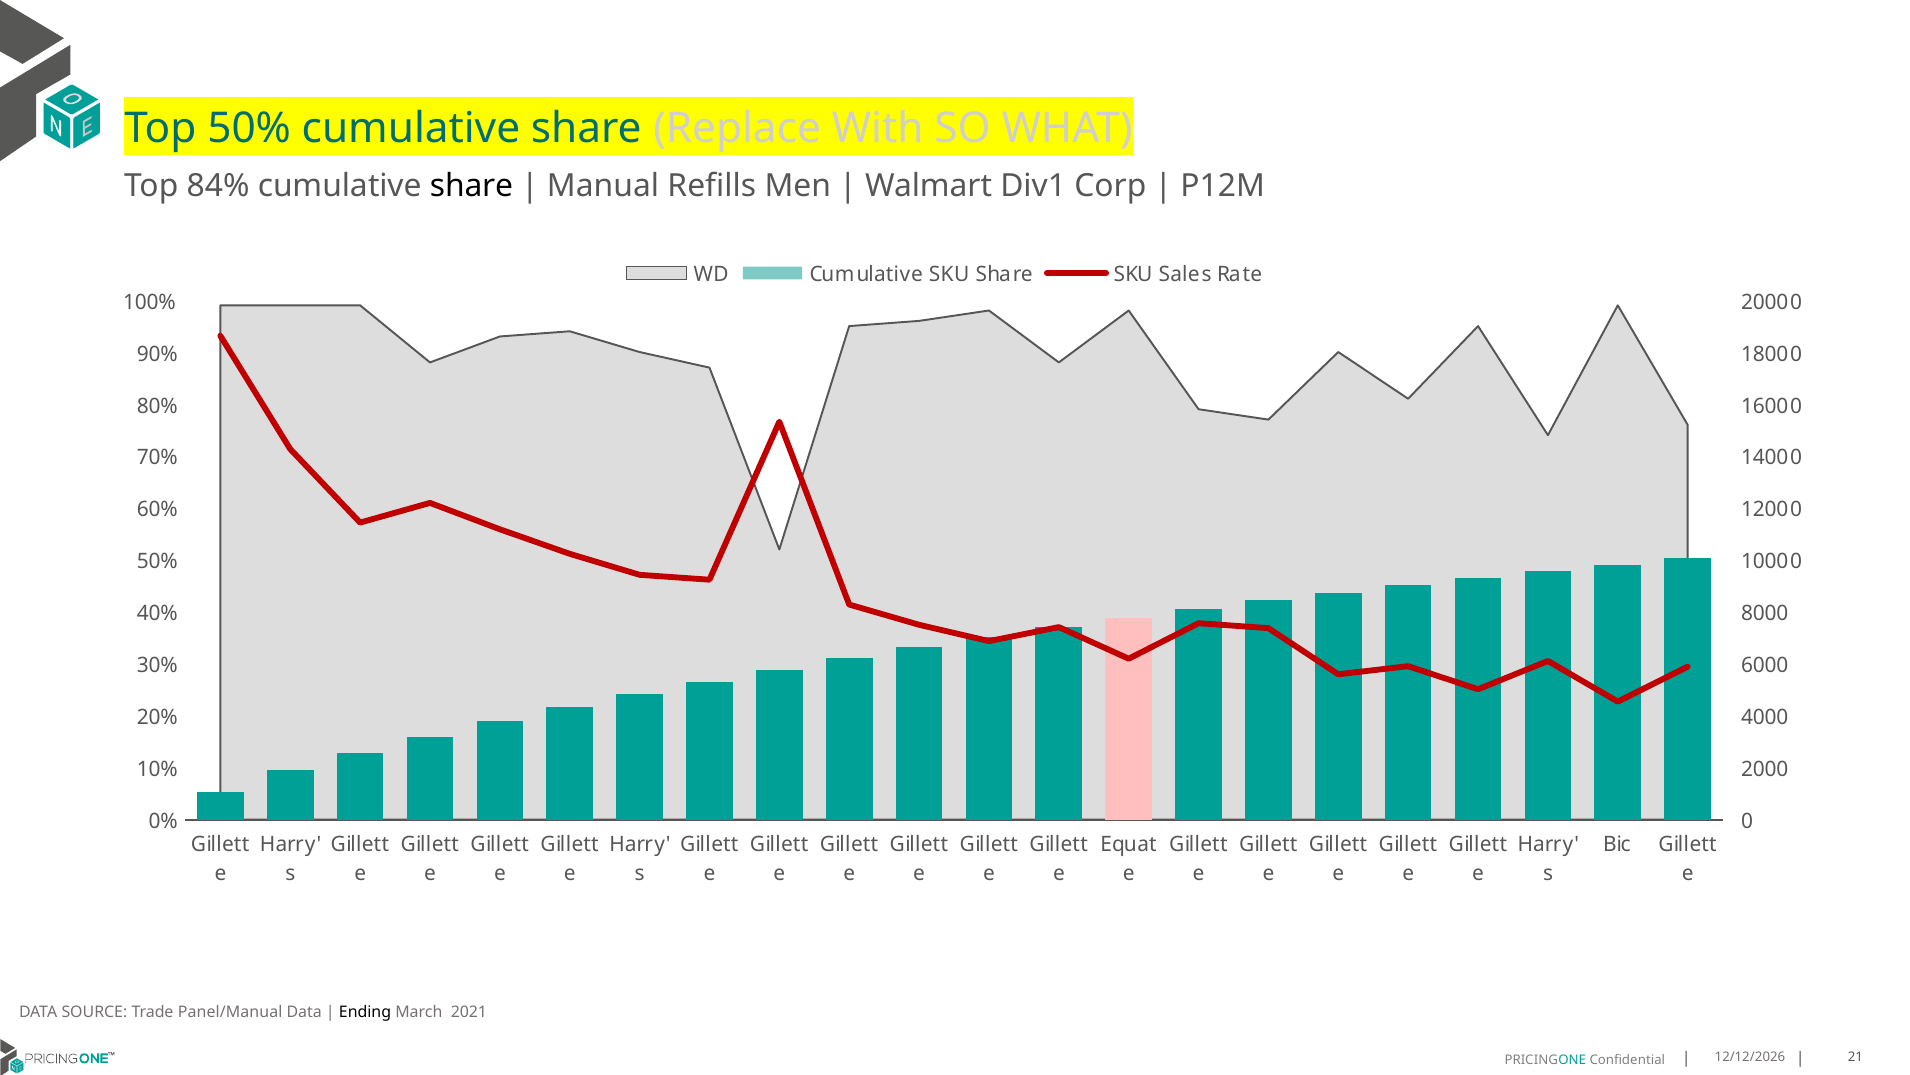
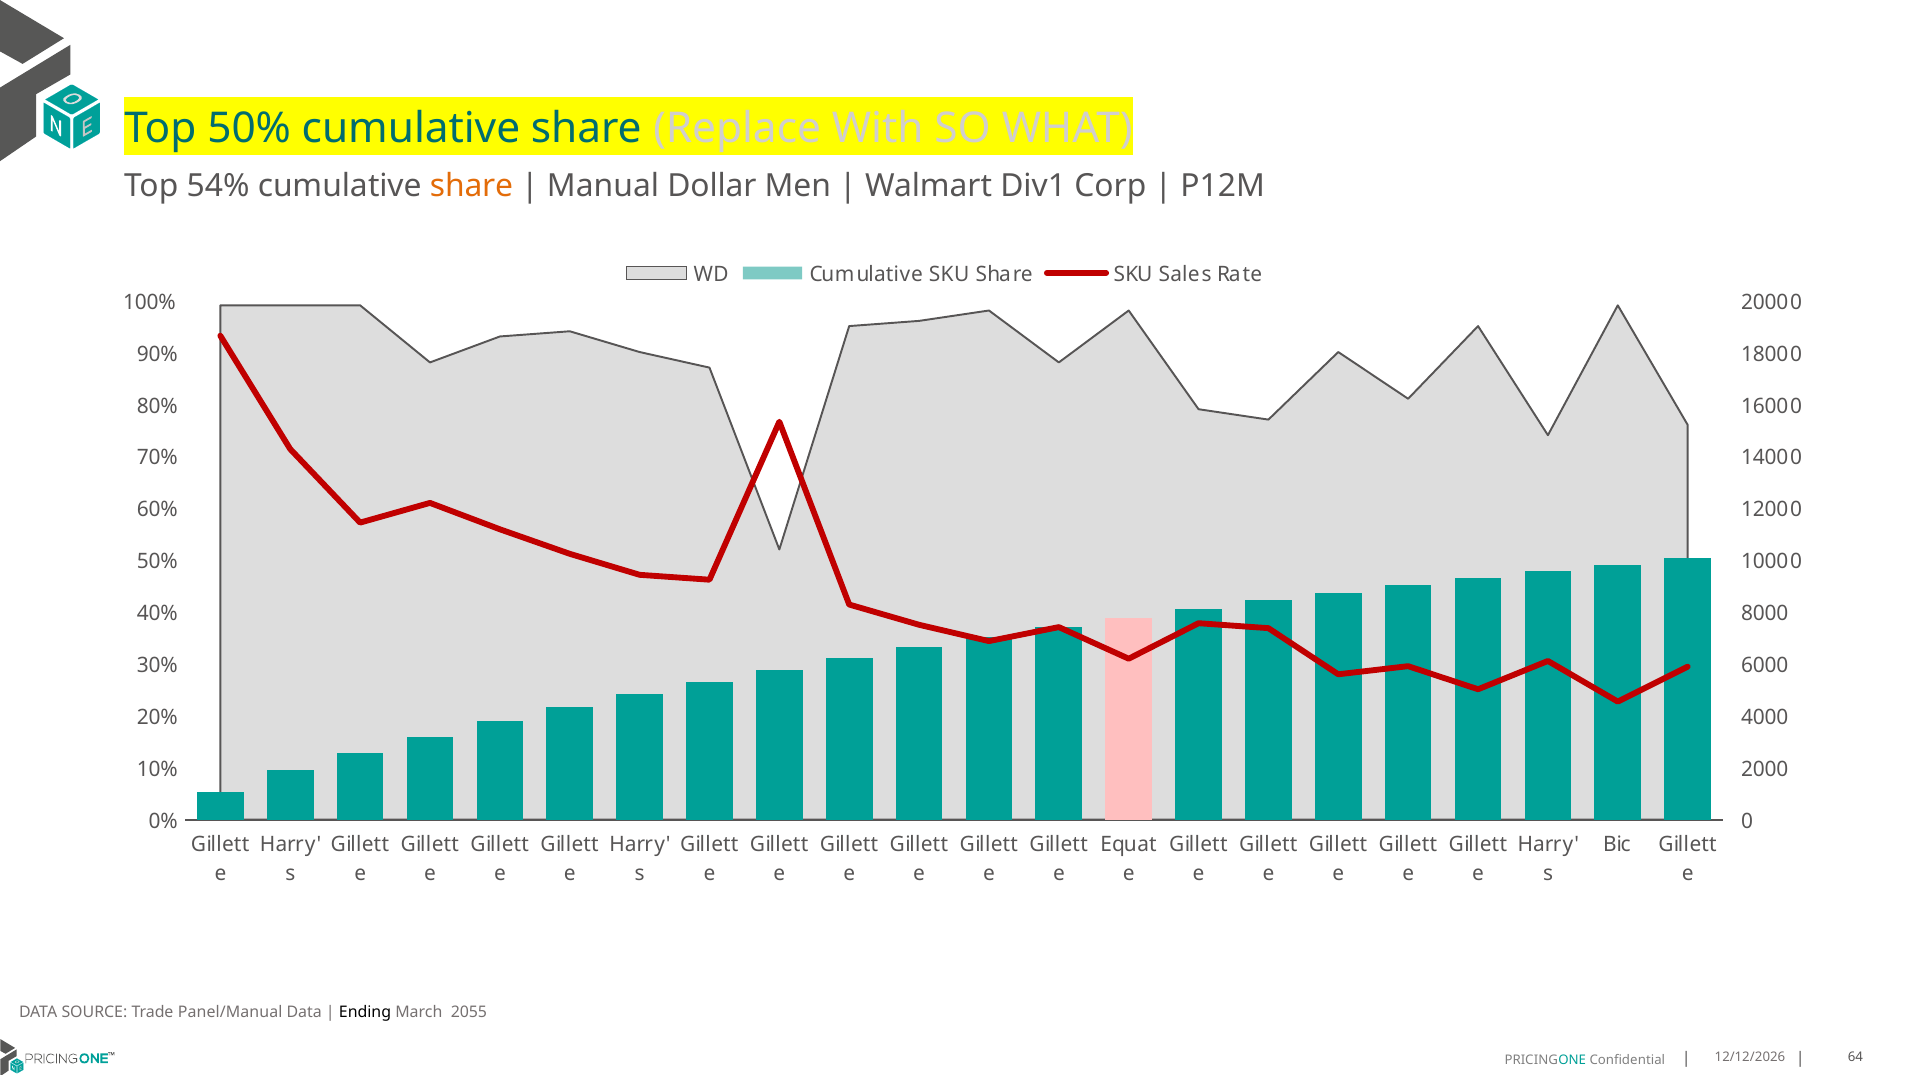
84%: 84% -> 54% (218, 186)
share colour: black -> orange (472, 186)
Refills: Refills -> Dollar (712, 186)
2021: 2021 -> 2055 (469, 1012)
21: 21 -> 64 (1855, 1056)
